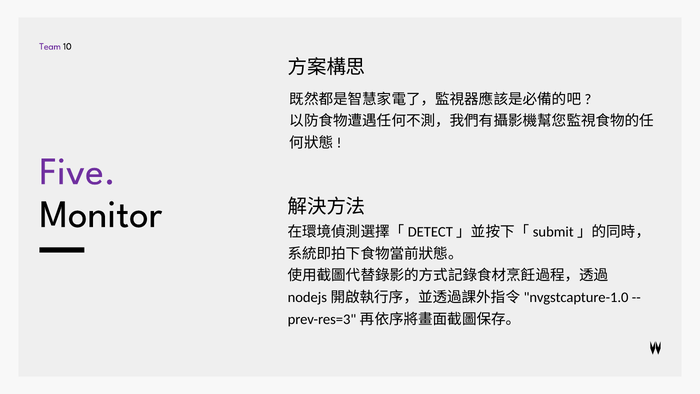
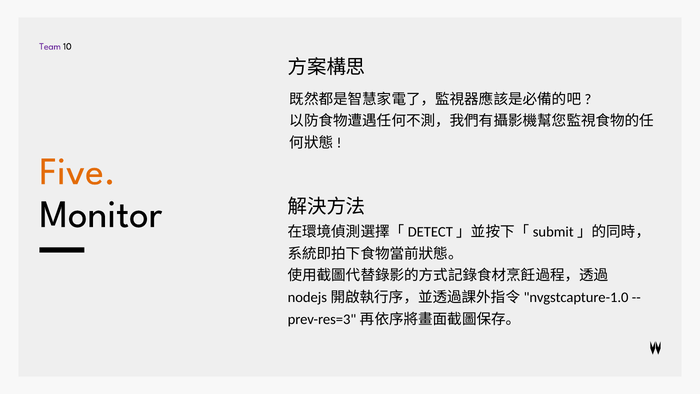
Five colour: purple -> orange (78, 171)
